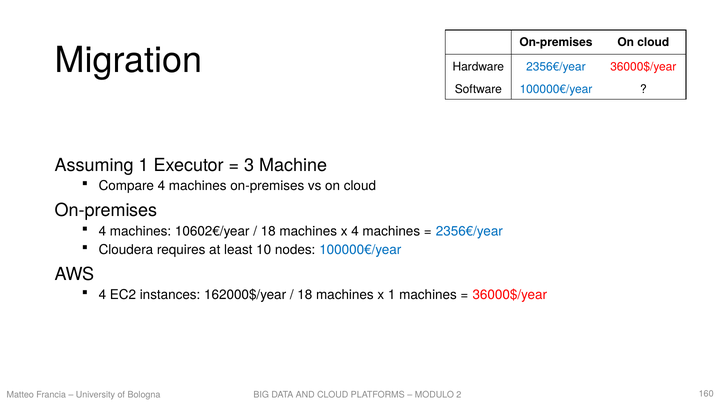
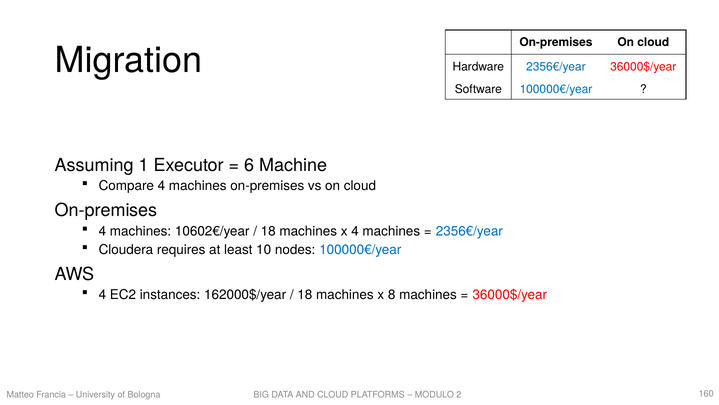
3: 3 -> 6 (249, 165)
x 1: 1 -> 8 (392, 294)
